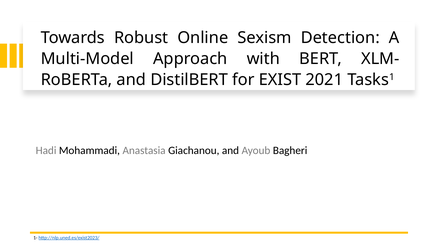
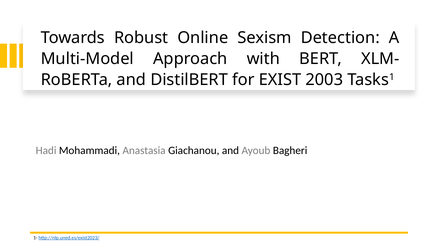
2021: 2021 -> 2003 (324, 80)
